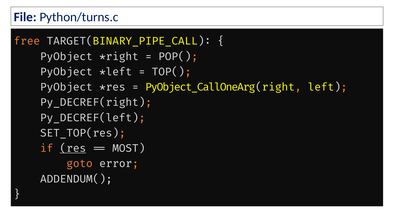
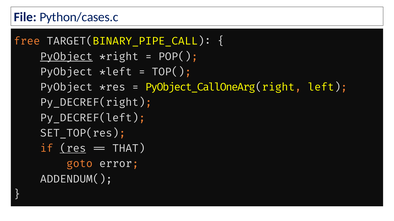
Python/turns.c: Python/turns.c -> Python/cases.c (79, 17)
PyObject underline: none -> present (66, 57)
MOST: MOST -> THAT (129, 149)
